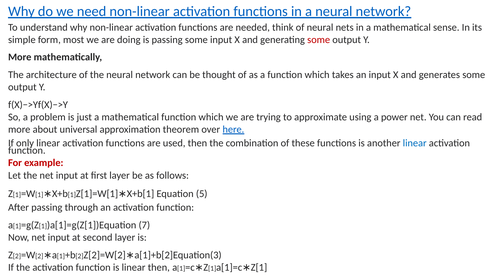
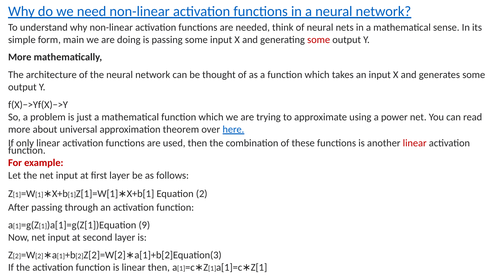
most: most -> main (74, 40)
linear colour: blue -> red (415, 143)
Equation 5: 5 -> 2 (202, 194)
7: 7 -> 9 (144, 225)
